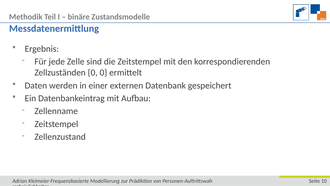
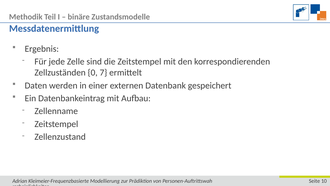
0 0: 0 -> 7 (103, 72)
